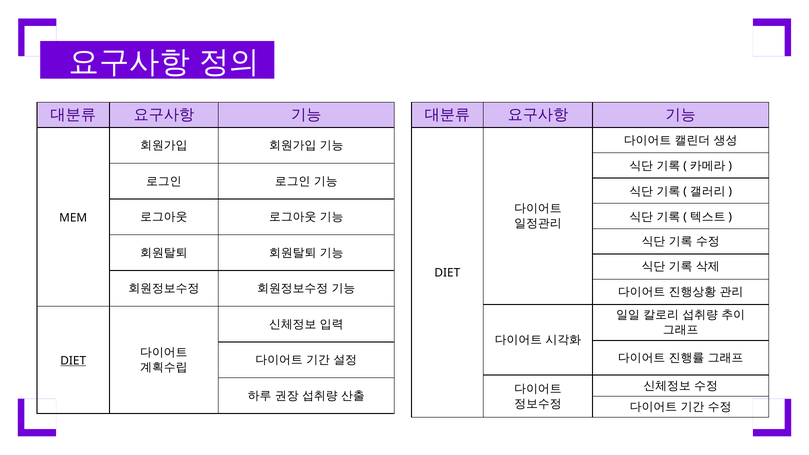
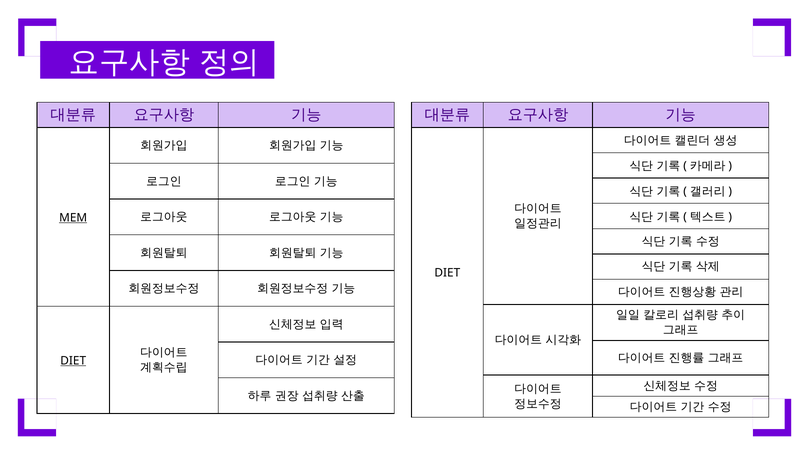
MEM underline: none -> present (73, 218)
